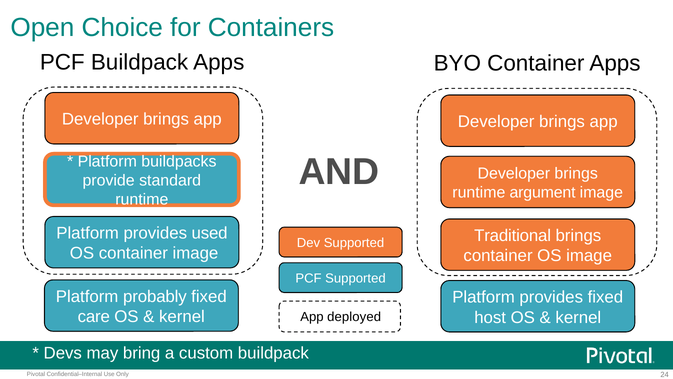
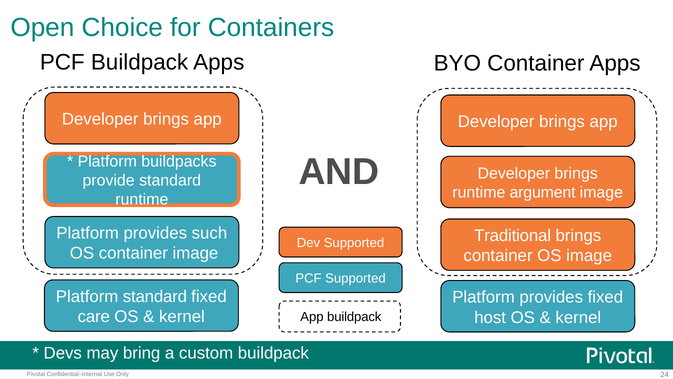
used: used -> such (209, 233)
Platform probably: probably -> standard (155, 296)
App deployed: deployed -> buildpack (354, 316)
